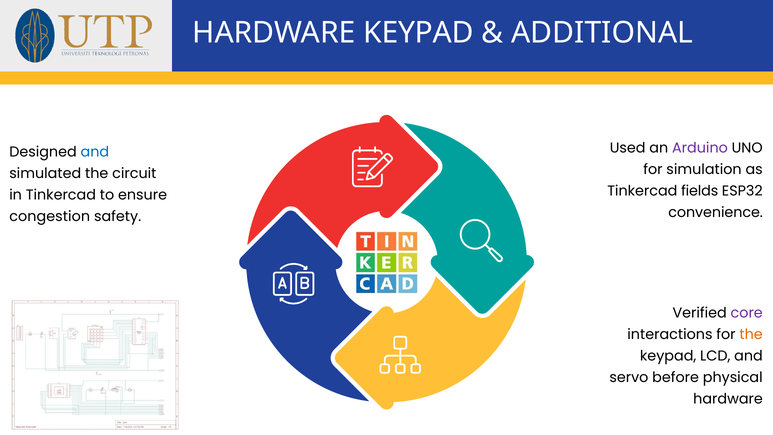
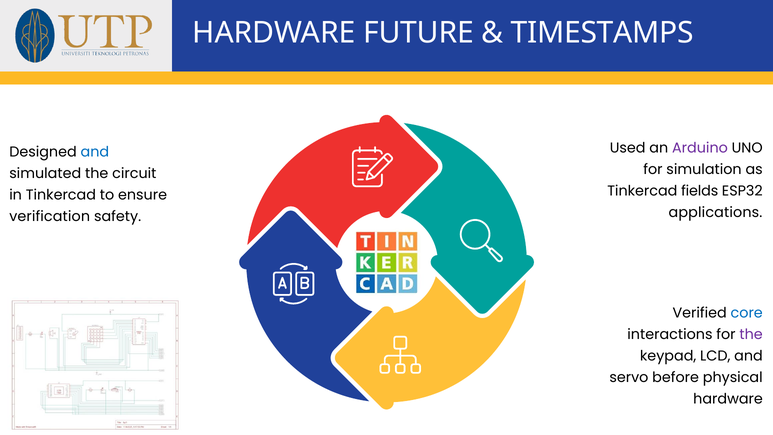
HARDWARE KEYPAD: KEYPAD -> FUTURE (419, 33)
ADDITIONAL: ADDITIONAL -> TIMESTAMPS (602, 33)
convenience: convenience -> applications (715, 212)
congestion: congestion -> verification (50, 216)
core colour: purple -> blue (747, 313)
the colour: orange -> purple (751, 335)
